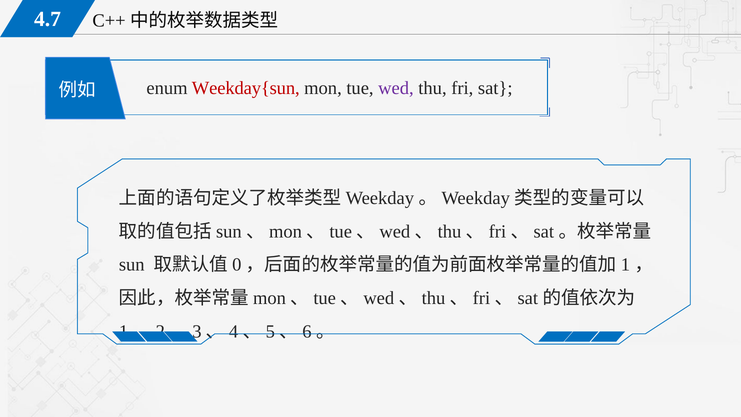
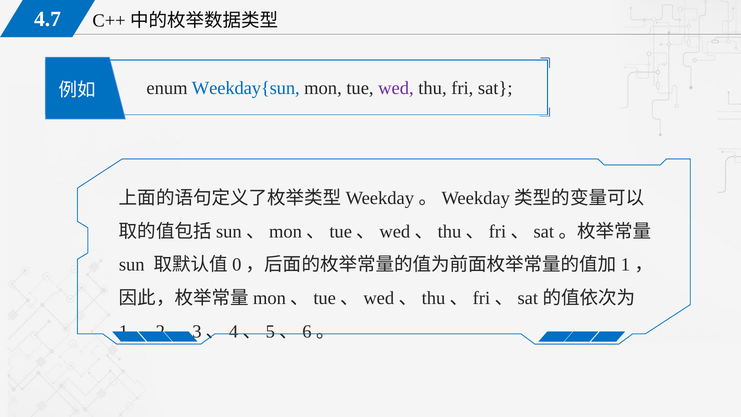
Weekday{sun colour: red -> blue (246, 88)
